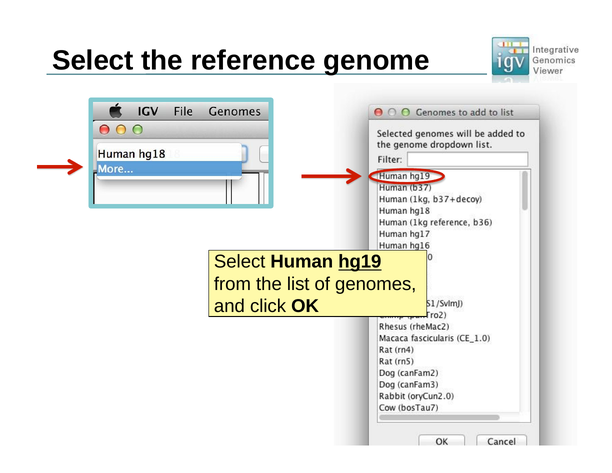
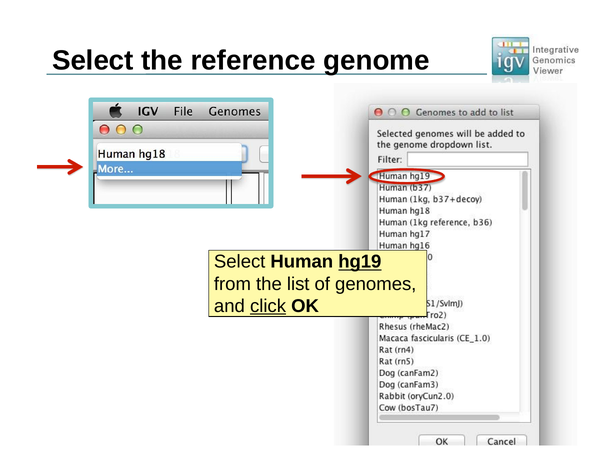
click underline: none -> present (268, 306)
